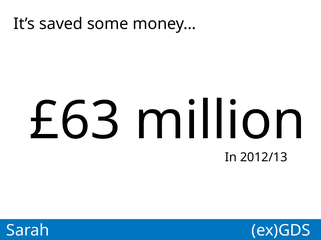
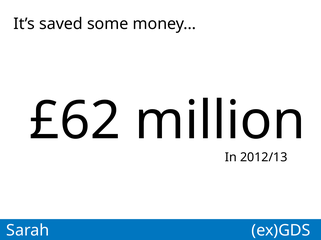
£63: £63 -> £62 (75, 121)
